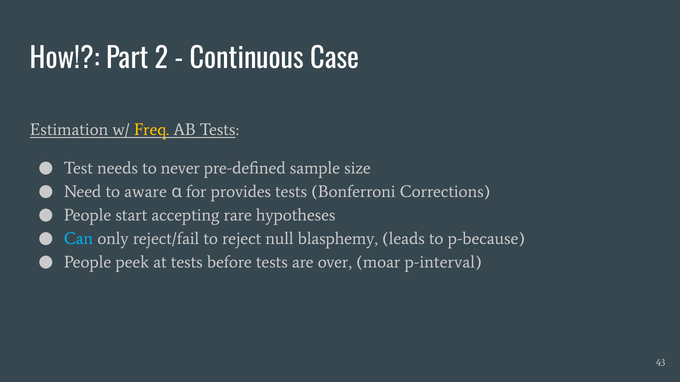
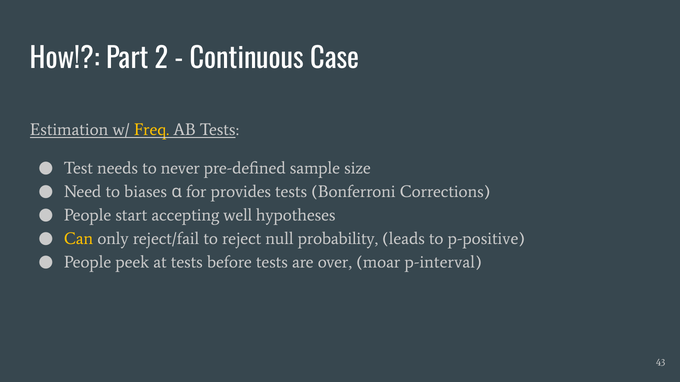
aware: aware -> biases (146, 192)
rare: rare -> well (238, 215)
Can colour: light blue -> yellow (79, 239)
blasphemy: blasphemy -> probability (338, 239)
p-because: p-because -> p-positive (486, 239)
